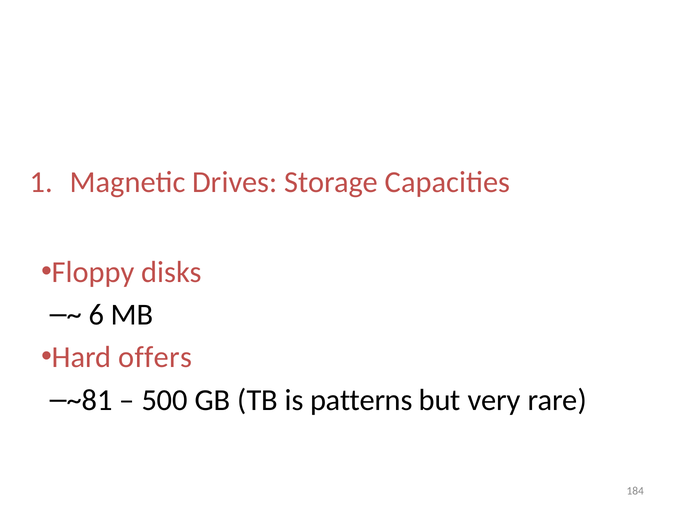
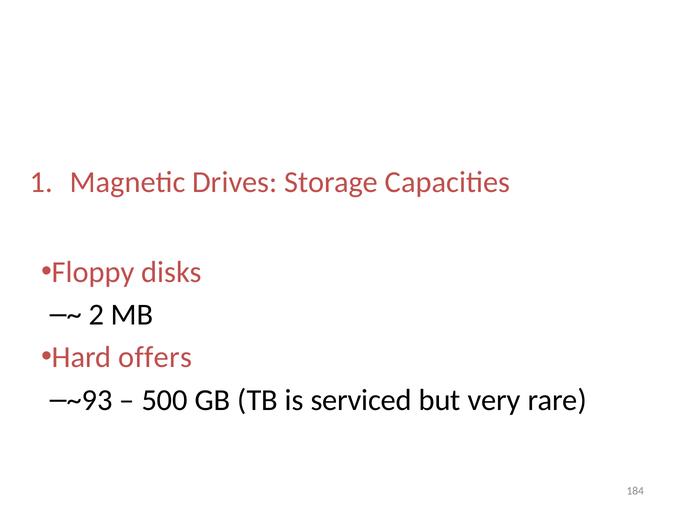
6: 6 -> 2 (96, 315)
~81: ~81 -> ~93 (90, 400)
patterns: patterns -> serviced (361, 400)
